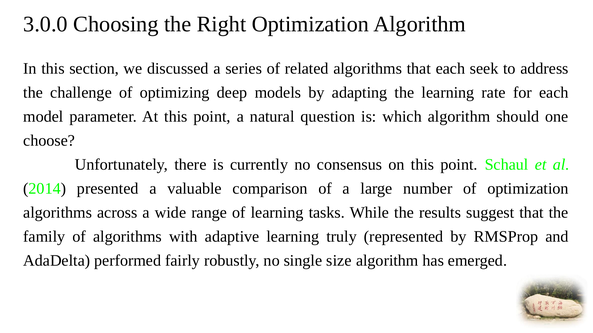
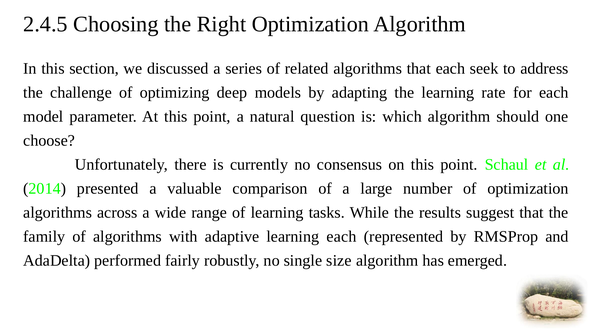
3.0.0: 3.0.0 -> 2.4.5 (46, 24)
learning truly: truly -> each (341, 237)
